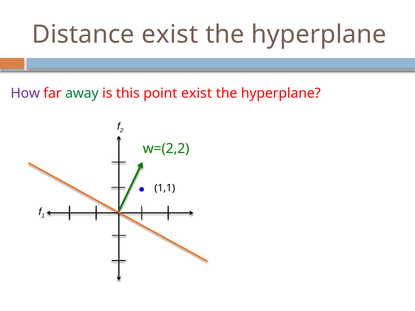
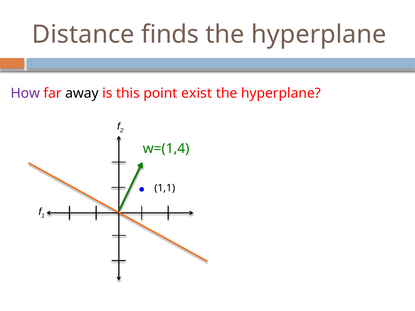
Distance exist: exist -> finds (170, 35)
away colour: green -> black (82, 93)
w=(2,2: w=(2,2 -> w=(1,4 (166, 149)
